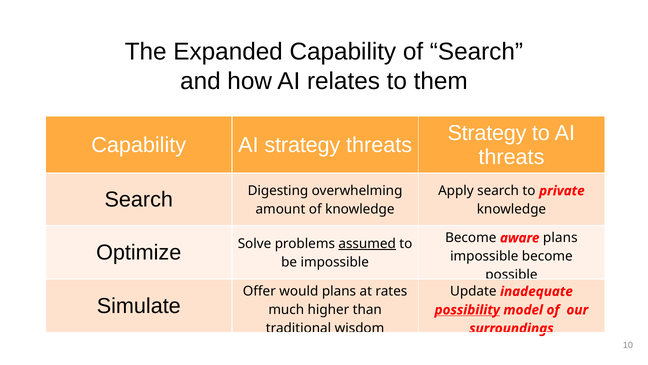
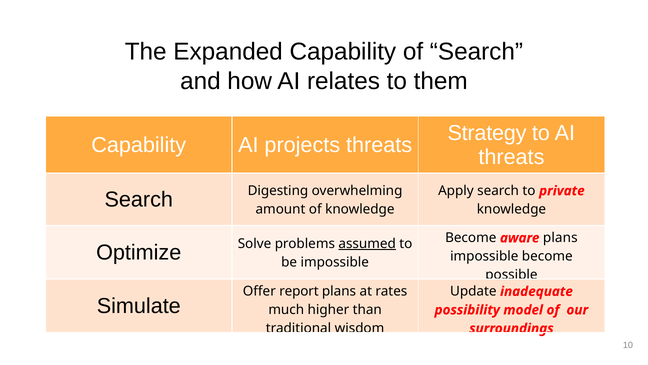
AI strategy: strategy -> projects (302, 145)
would: would -> report (299, 291)
possibility underline: present -> none (467, 310)
